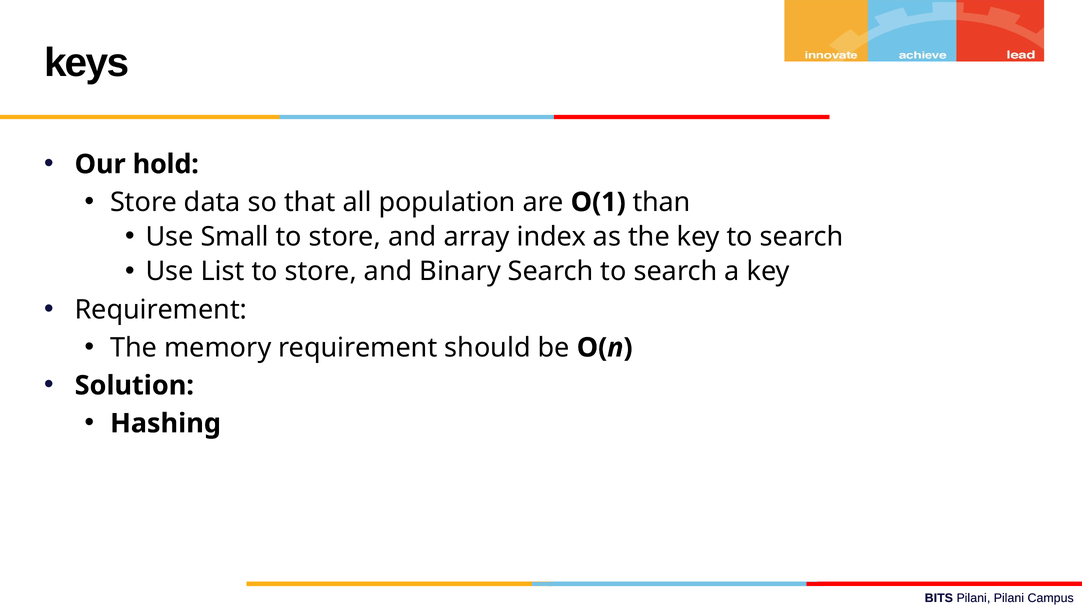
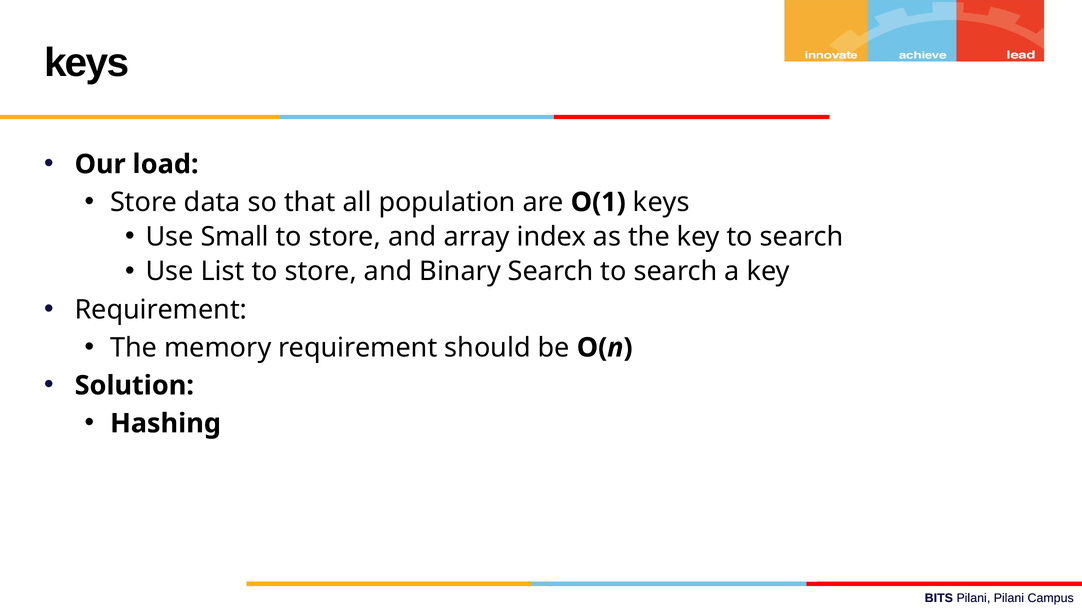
hold: hold -> load (166, 164)
O(1 than: than -> keys (661, 202)
